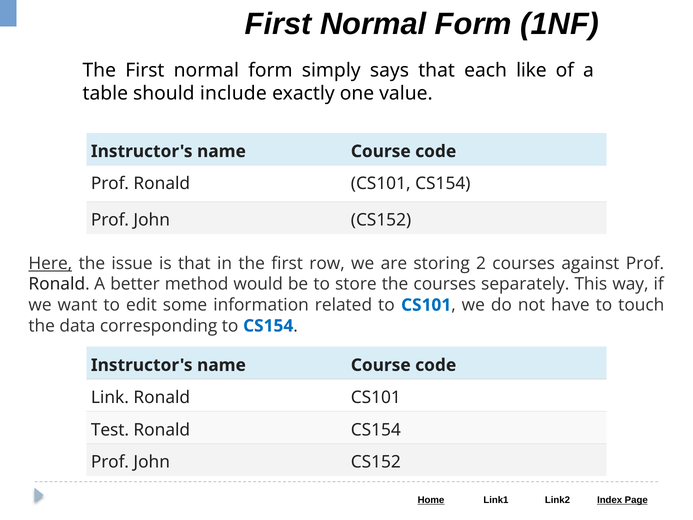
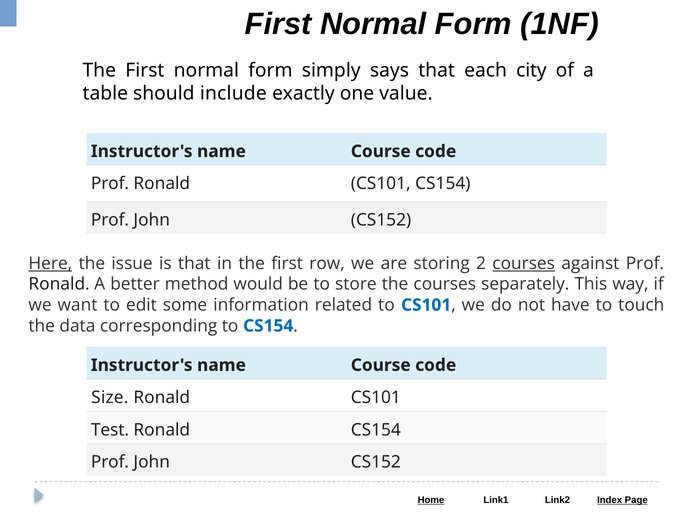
like: like -> city (531, 70)
courses underline: none -> present (524, 263)
Link: Link -> Size (110, 397)
